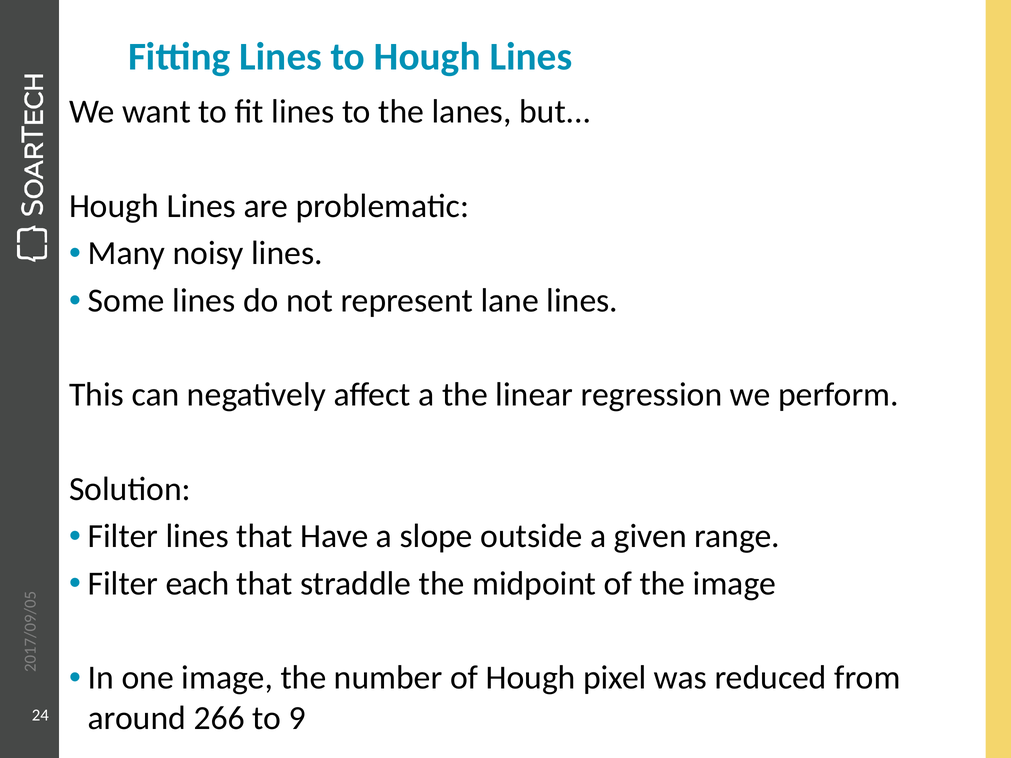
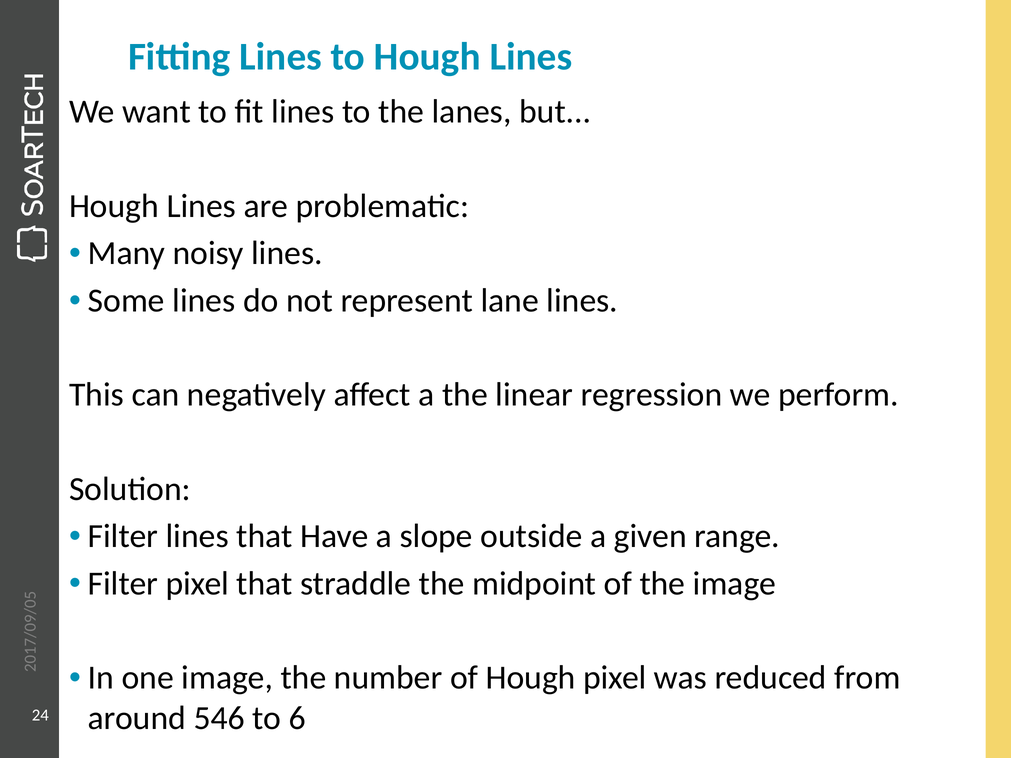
Filter each: each -> pixel (197, 584)
266: 266 -> 546 (219, 718)
to 9: 9 -> 6 (297, 718)
